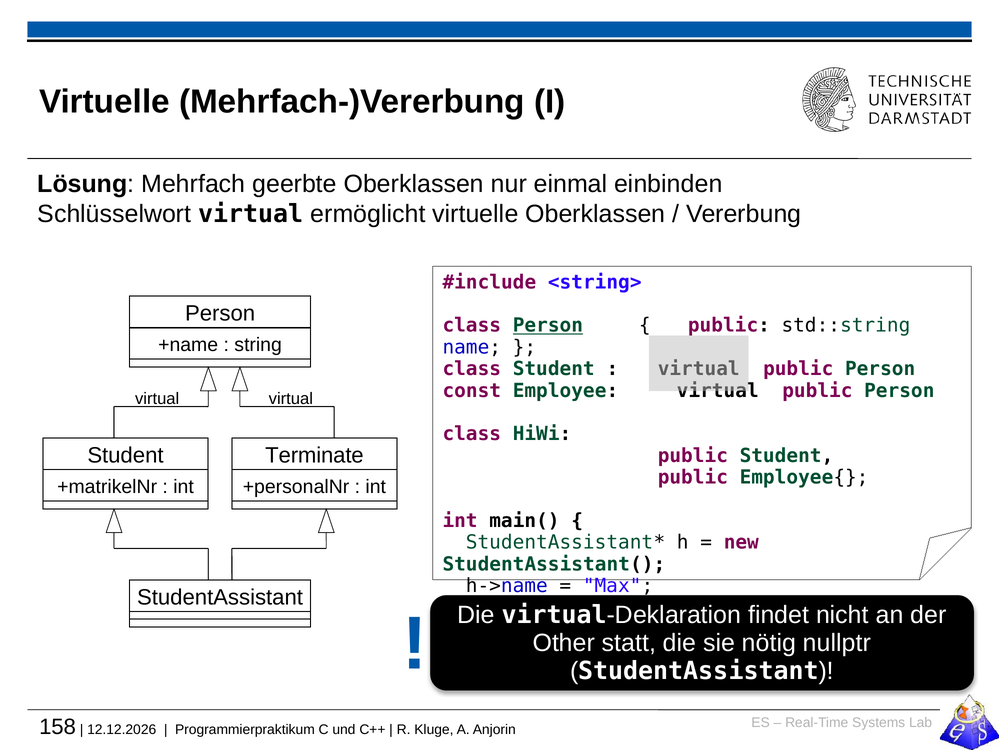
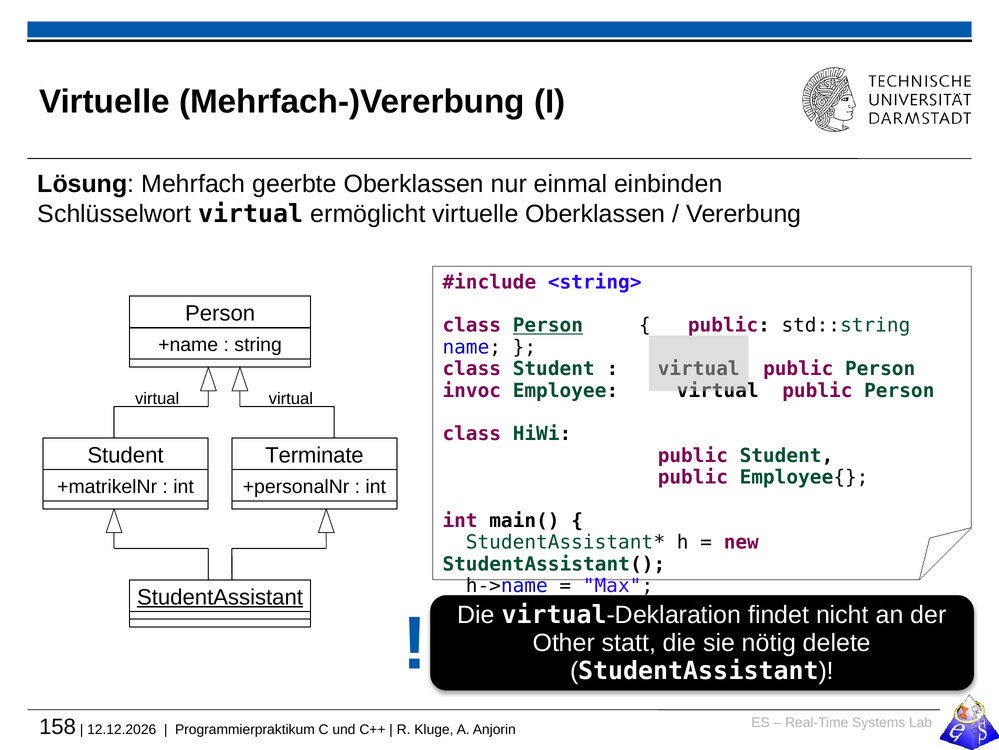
const: const -> invoc (472, 390)
StudentAssistant underline: none -> present (220, 597)
nullptr: nullptr -> delete (837, 642)
